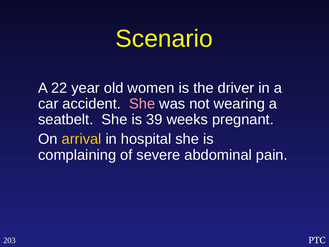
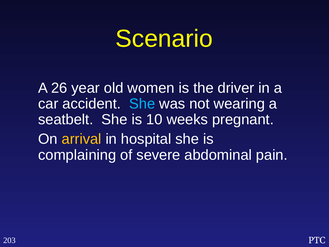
22: 22 -> 26 (59, 88)
She colour: pink -> light blue (142, 104)
39: 39 -> 10 (154, 120)
